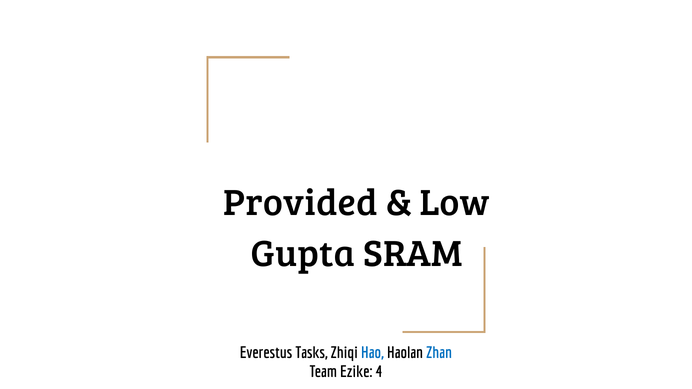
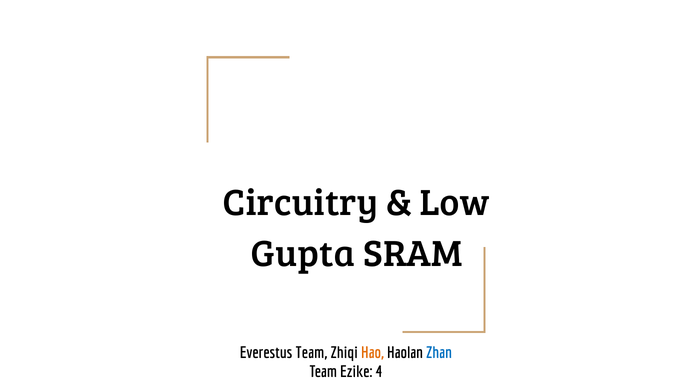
Provided: Provided -> Circuitry (301, 203)
Everestus Tasks: Tasks -> Team (311, 353)
Hao colour: blue -> orange (372, 353)
